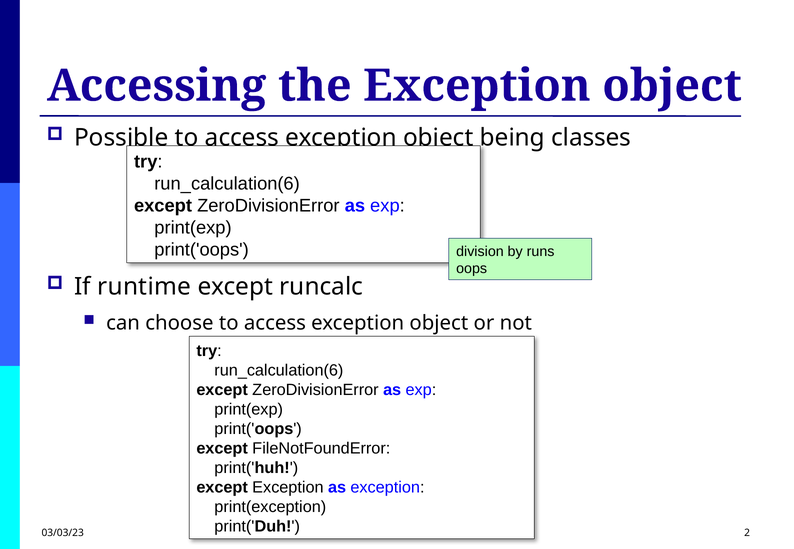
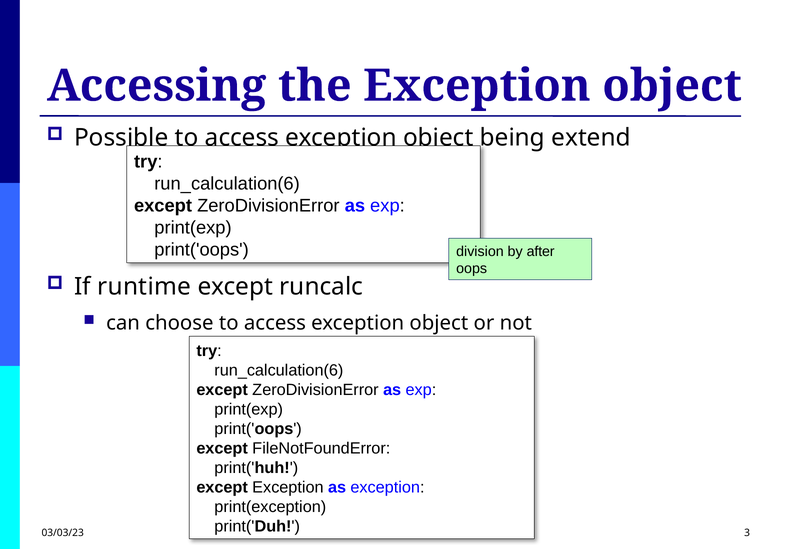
classes: classes -> extend (591, 138)
runs: runs -> after (541, 252)
2: 2 -> 3 (747, 534)
